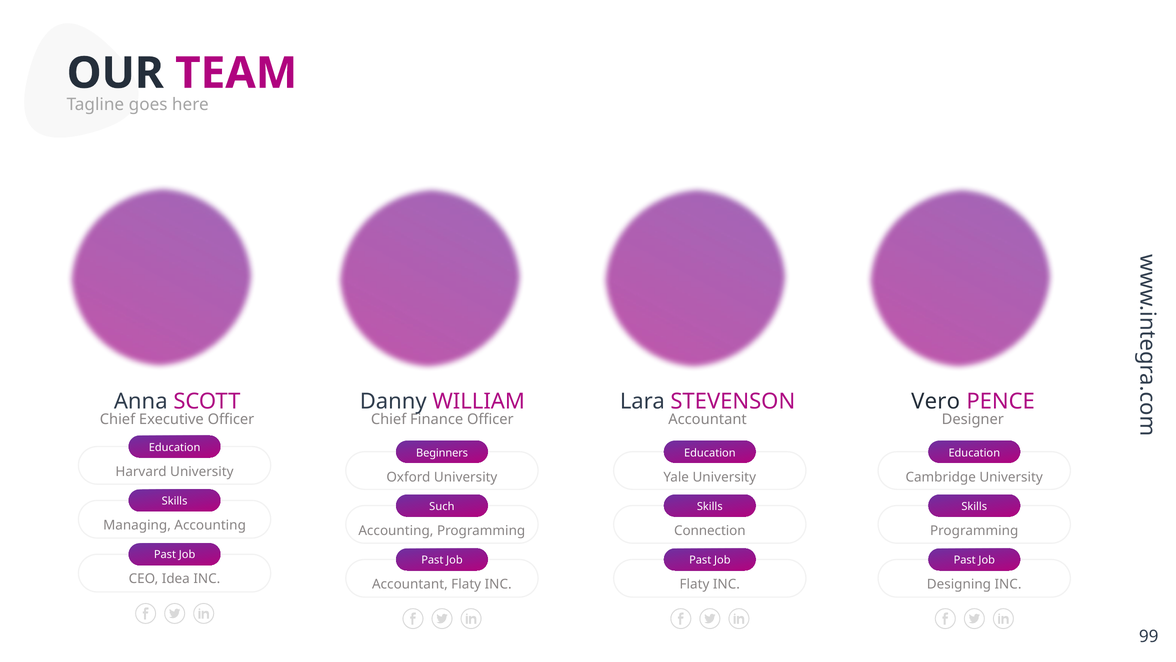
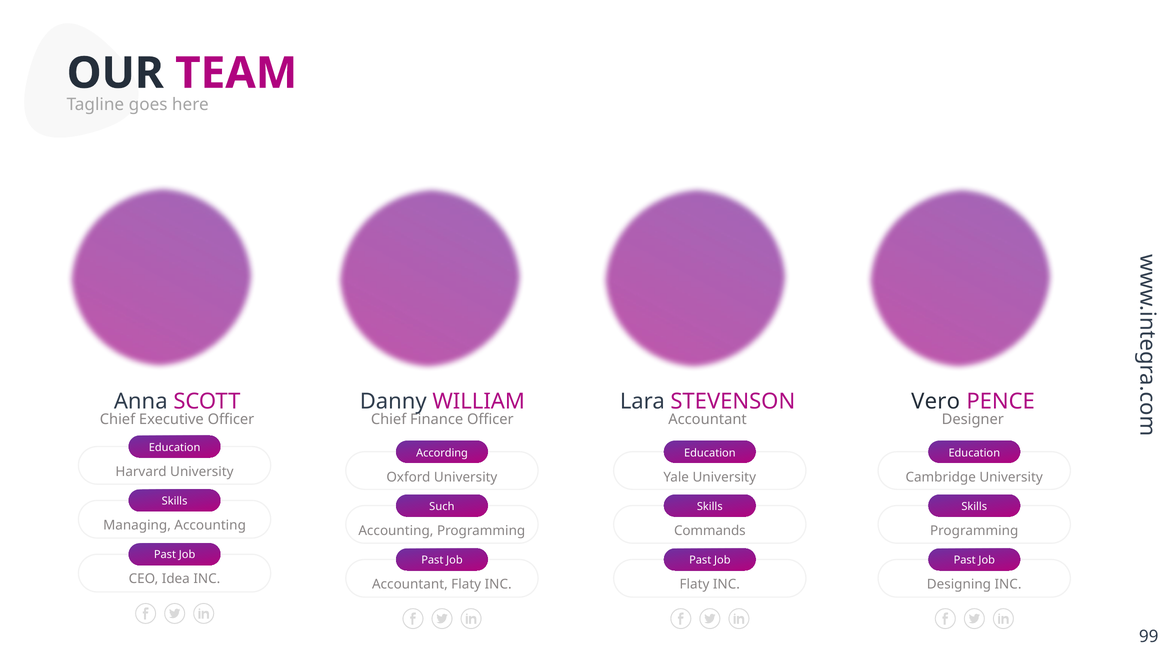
Beginners: Beginners -> According (442, 453)
Connection: Connection -> Commands (710, 530)
